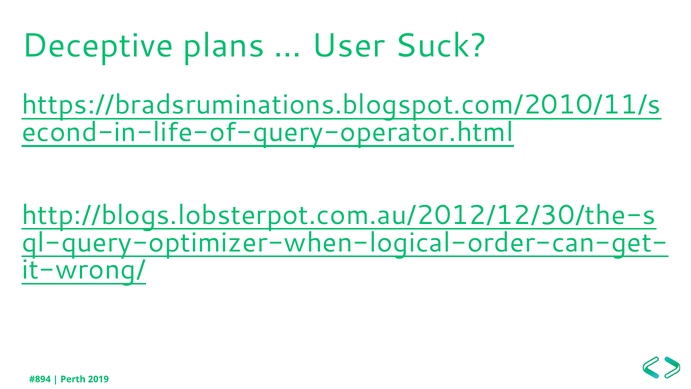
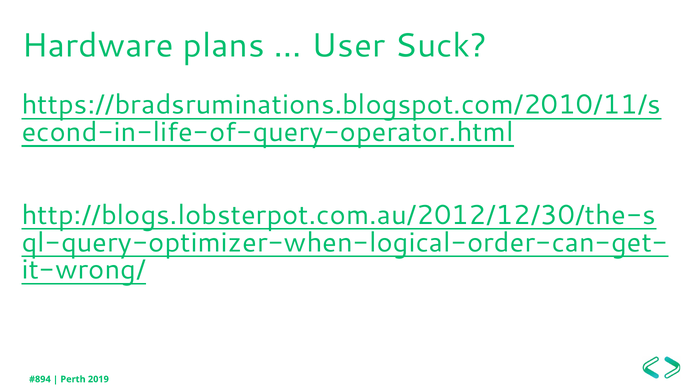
Deceptive: Deceptive -> Hardware (98, 46)
